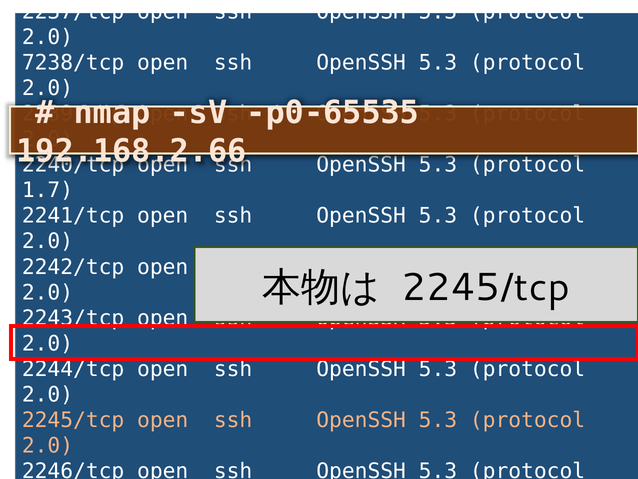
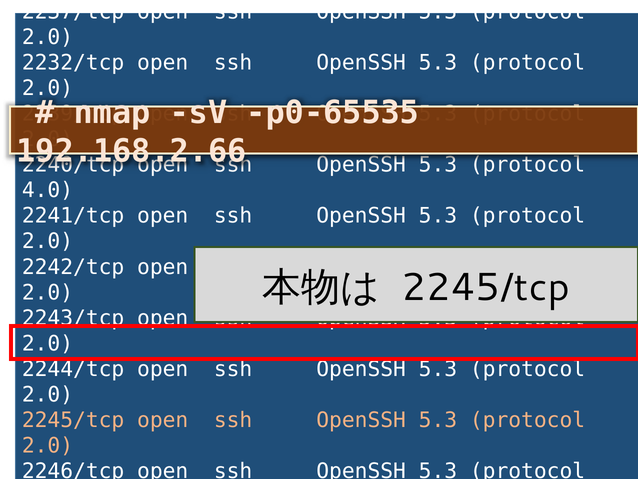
7238/tcp: 7238/tcp -> 2232/tcp (73, 63)
1.7: 1.7 -> 4.0 (48, 190)
